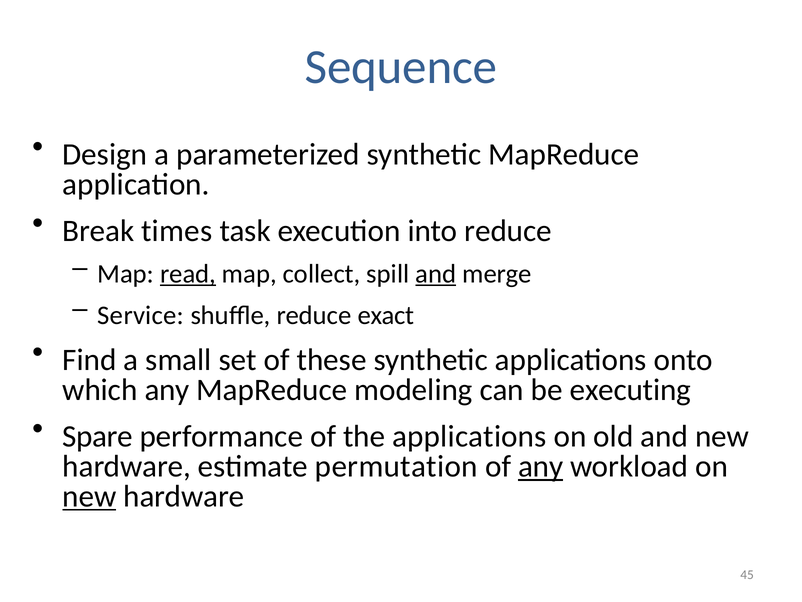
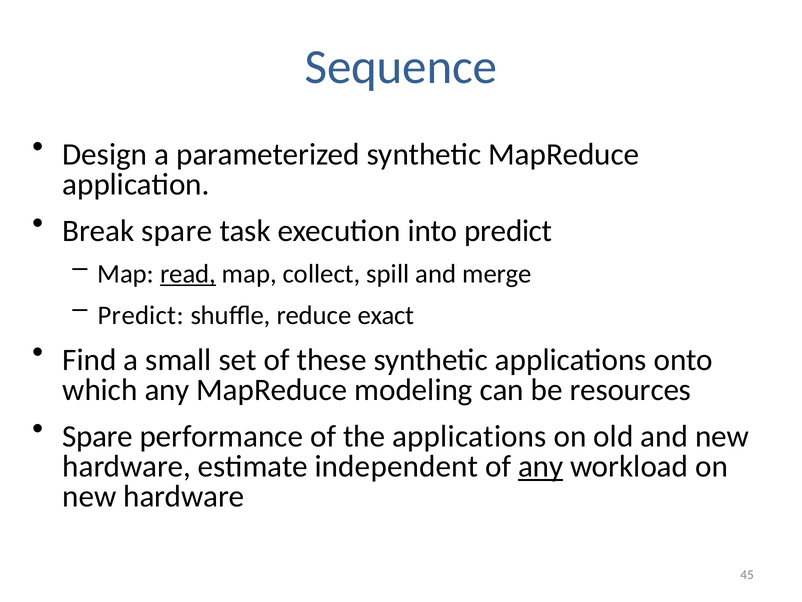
Break times: times -> spare (177, 231)
into reduce: reduce -> predict (508, 231)
and underline: present -> none (436, 274)
Service: Service -> Predict (141, 315)
executing: executing -> resources (630, 390)
permutation: permutation -> independent (396, 466)
new underline: present -> none (89, 496)
